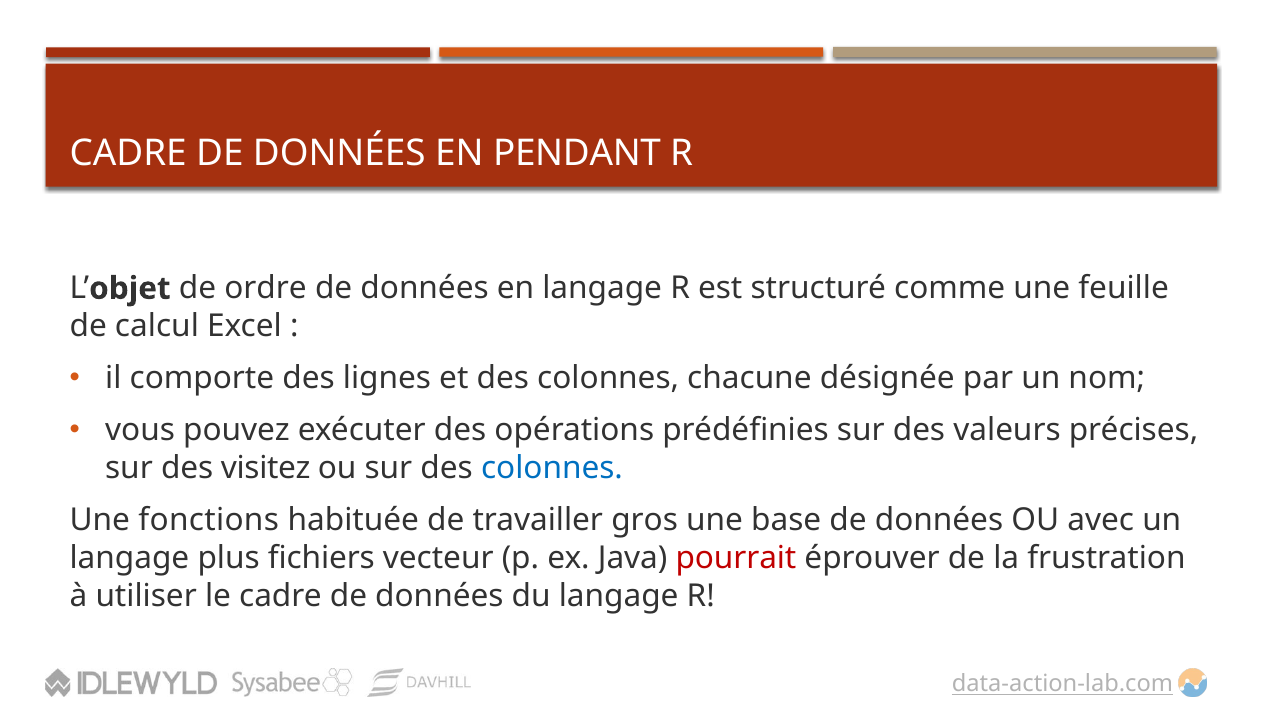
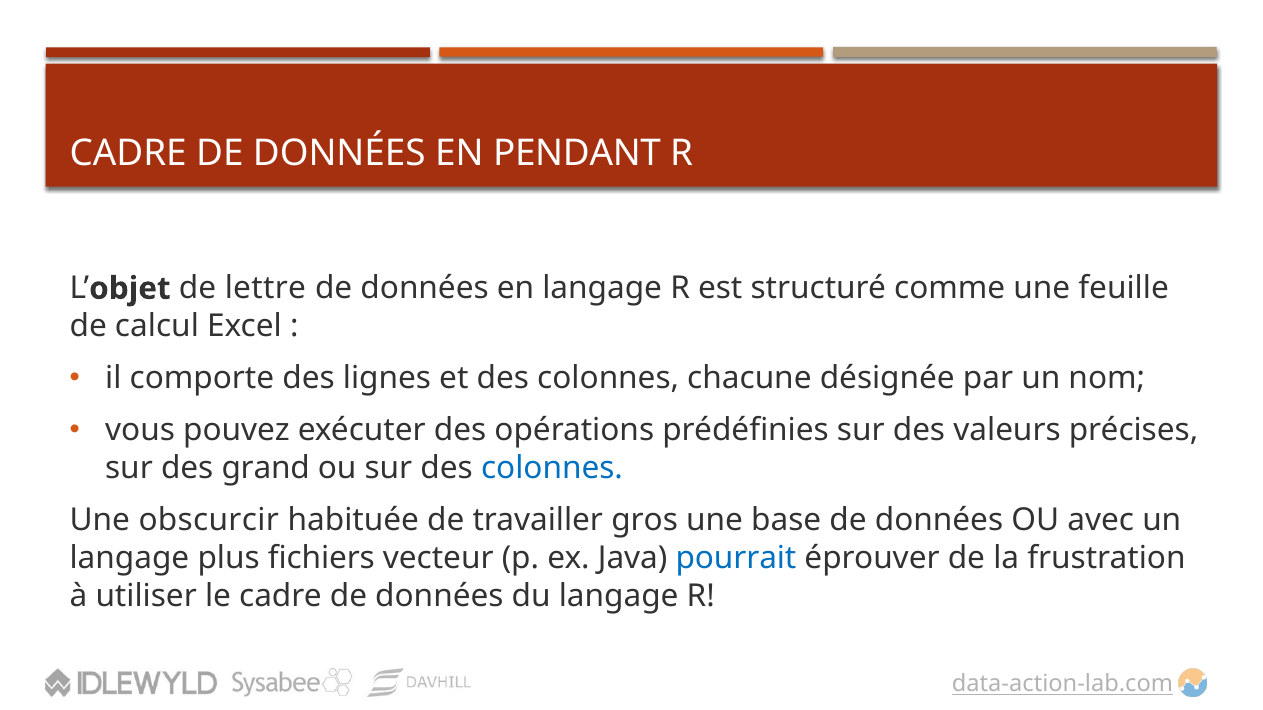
ordre: ordre -> lettre (265, 289)
visitez: visitez -> grand (266, 469)
fonctions: fonctions -> obscurcir (209, 521)
pourrait colour: red -> blue (736, 559)
